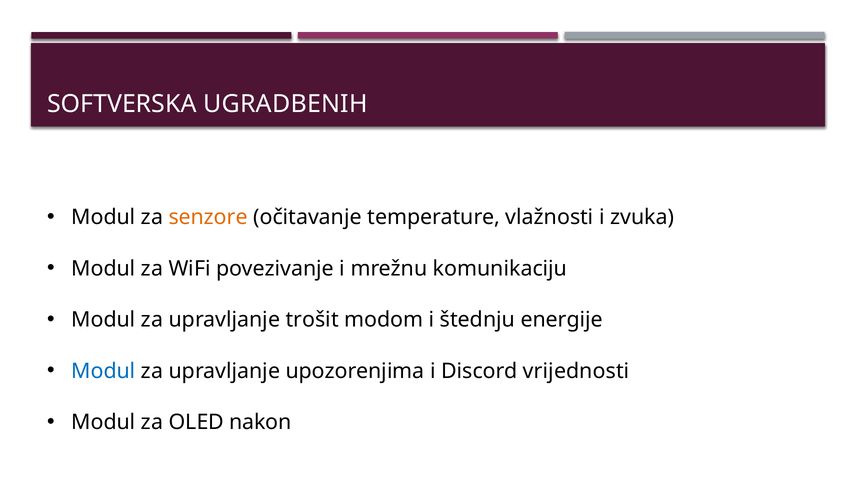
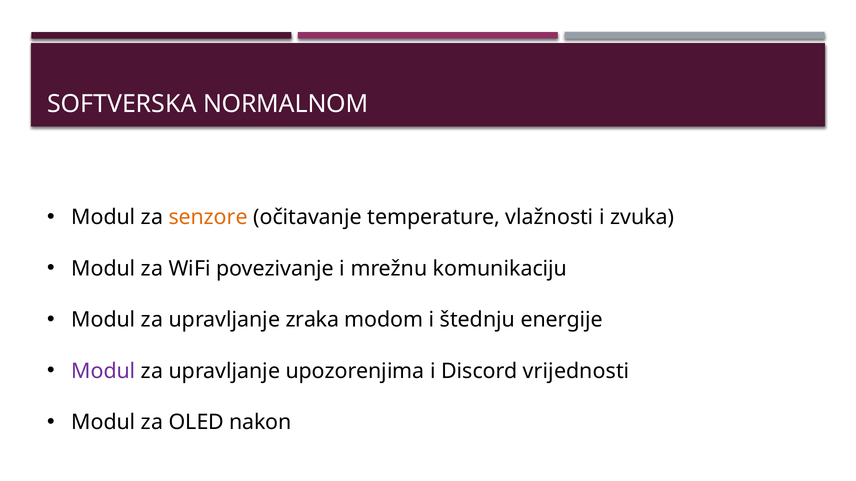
UGRADBENIH: UGRADBENIH -> NORMALNOM (286, 104)
trošit: trošit -> zraka (312, 320)
Modul colour: blue -> purple (103, 371)
